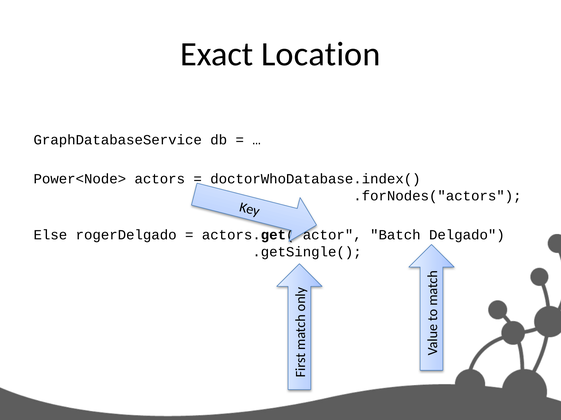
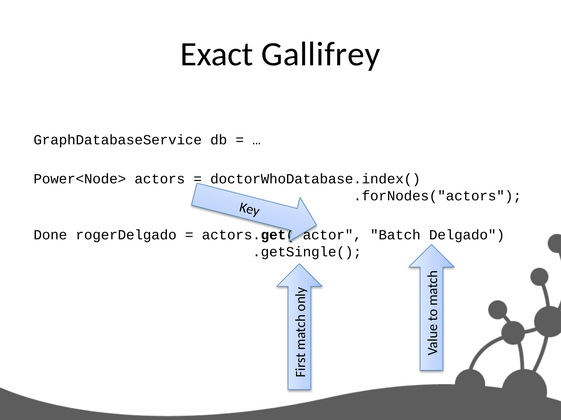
Location: Location -> Gallifrey (321, 54)
Else: Else -> Done (50, 235)
